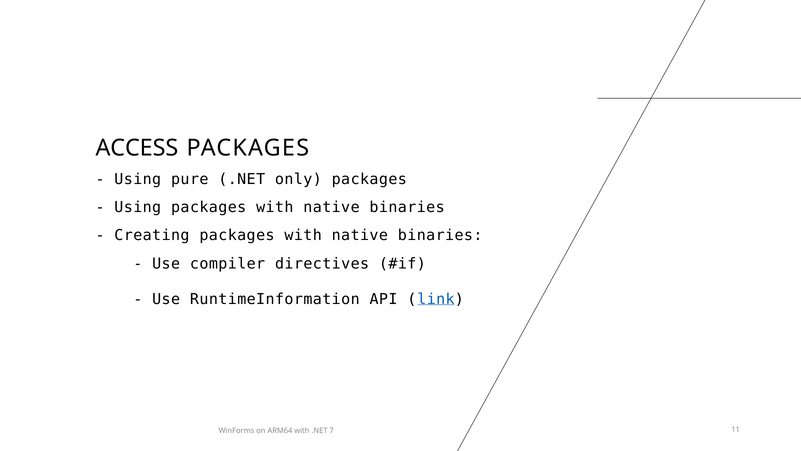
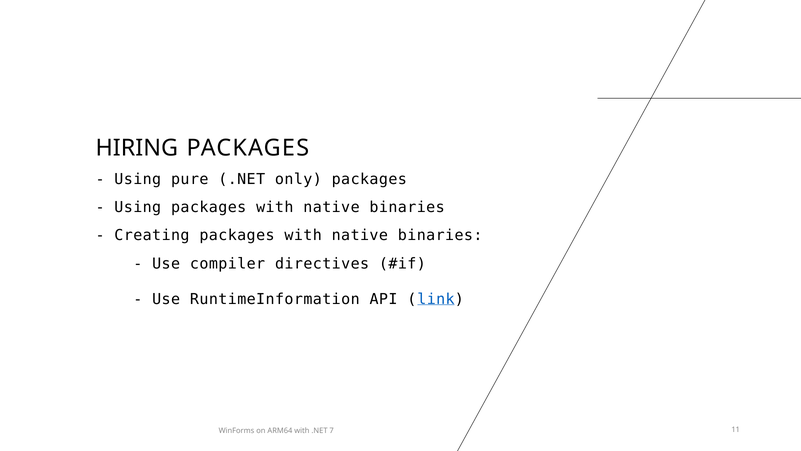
ACCESS: ACCESS -> HIRING (137, 148)
